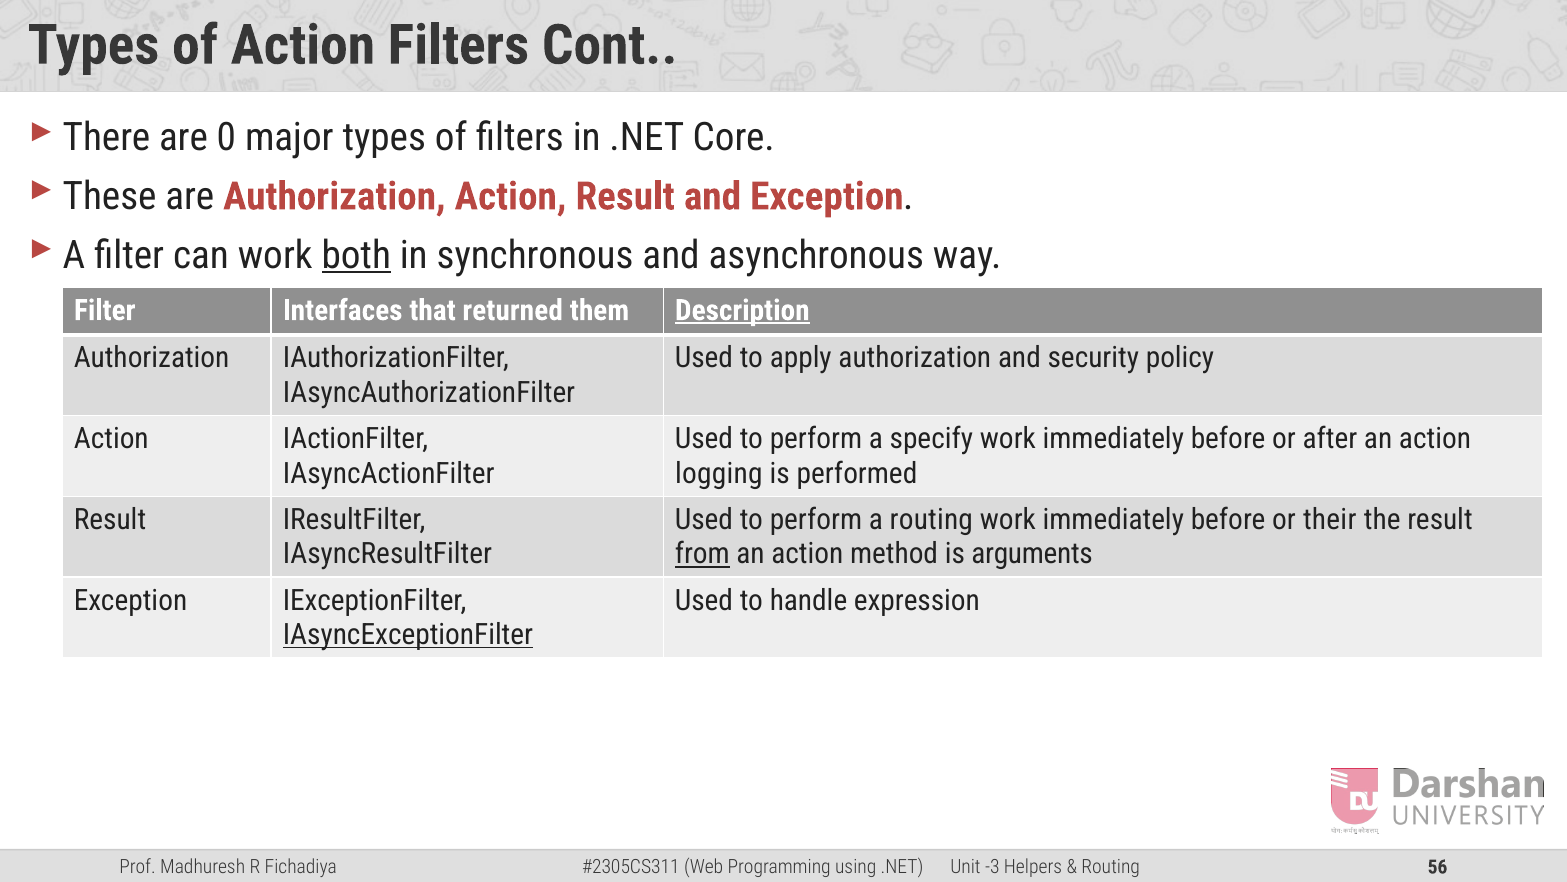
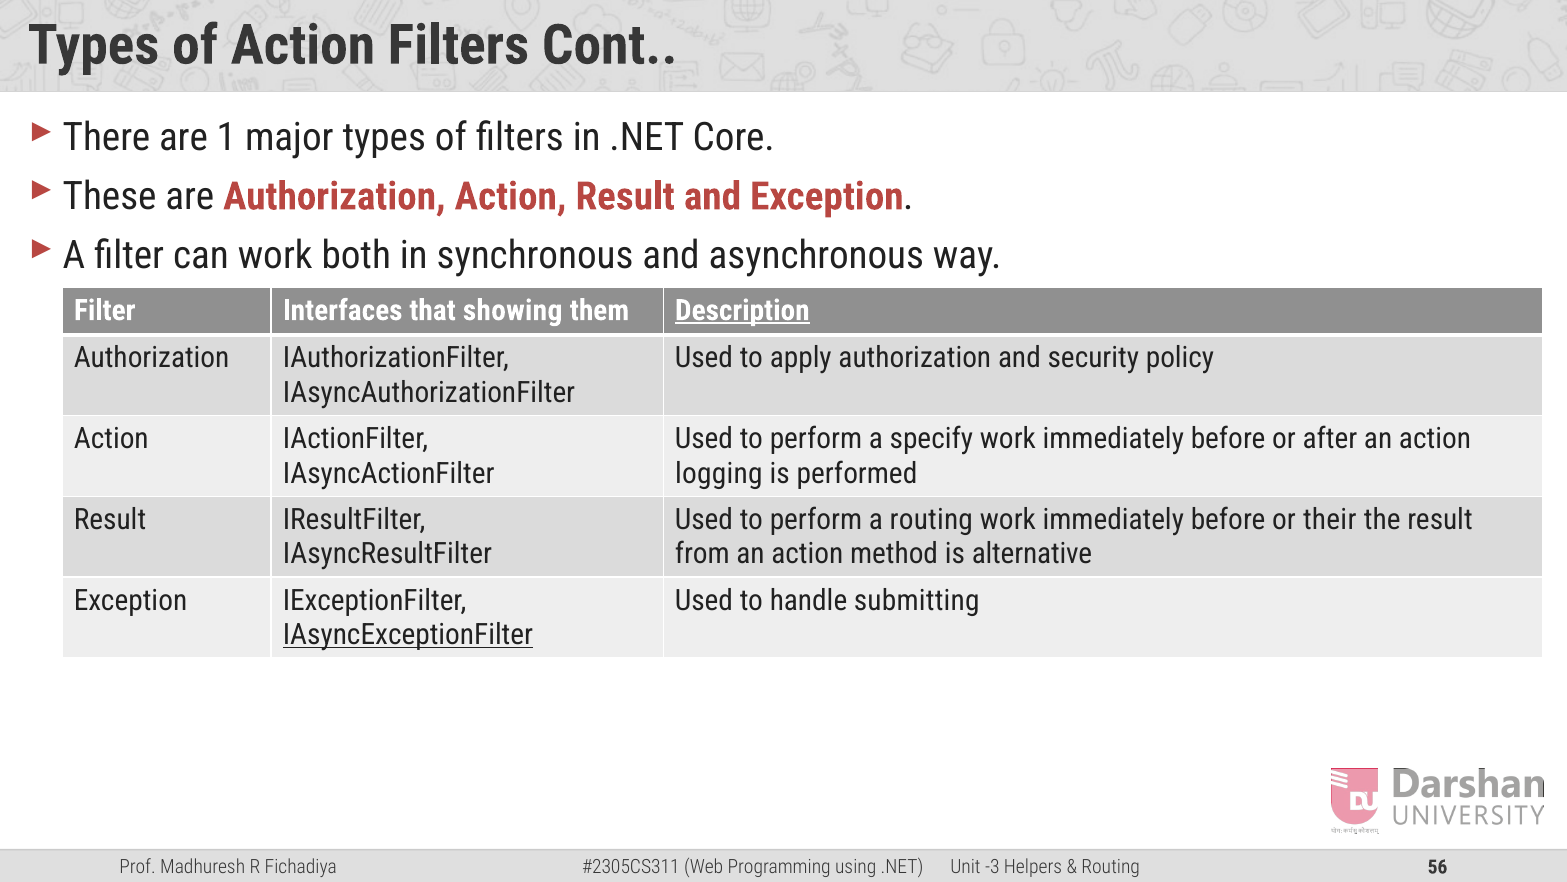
0: 0 -> 1 (226, 138)
both underline: present -> none (356, 255)
returned: returned -> showing (513, 310)
from underline: present -> none (702, 554)
arguments: arguments -> alternative (1032, 554)
expression: expression -> submitting (917, 600)
